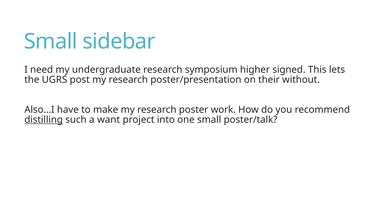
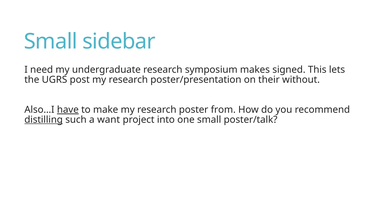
higher: higher -> makes (255, 70)
have underline: none -> present (68, 110)
work: work -> from (223, 110)
